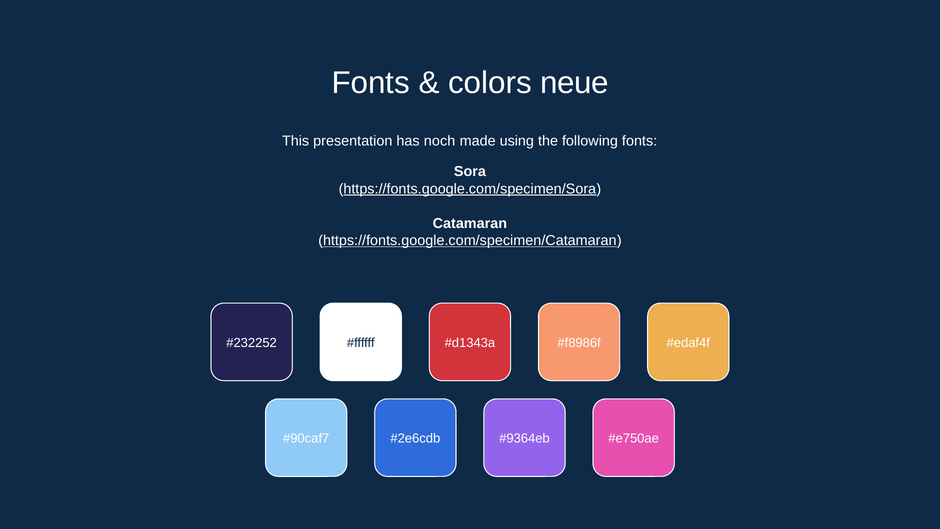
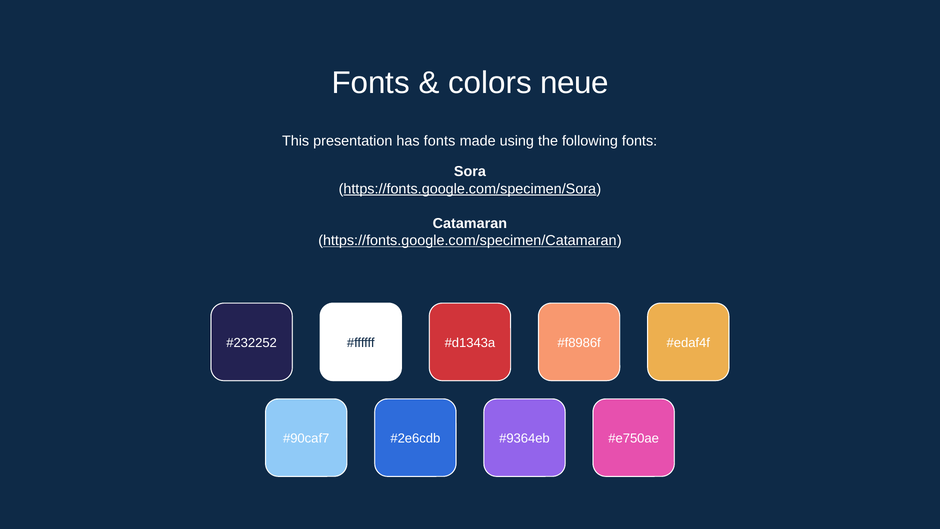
has noch: noch -> fonts (440, 141)
